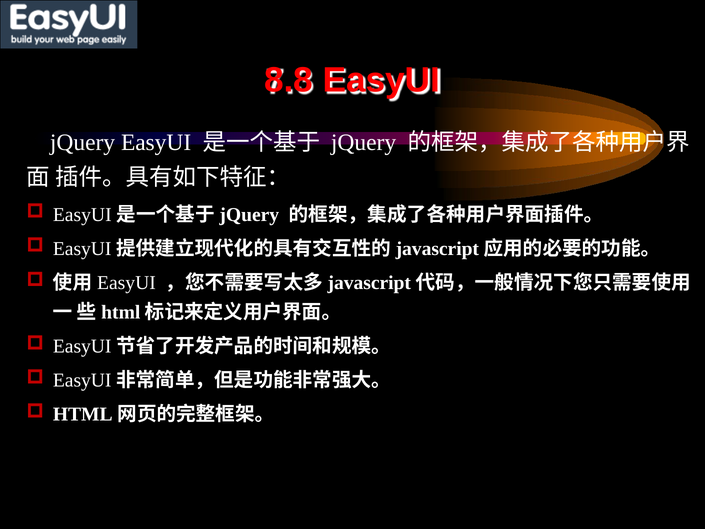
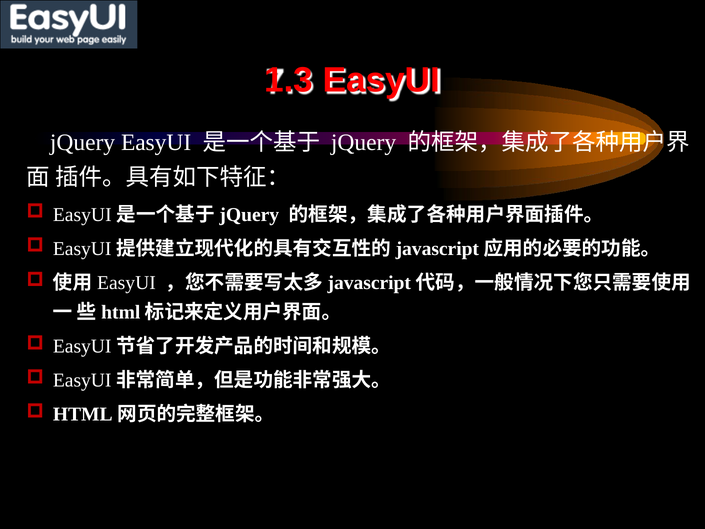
8.8: 8.8 -> 1.3 (289, 80)
